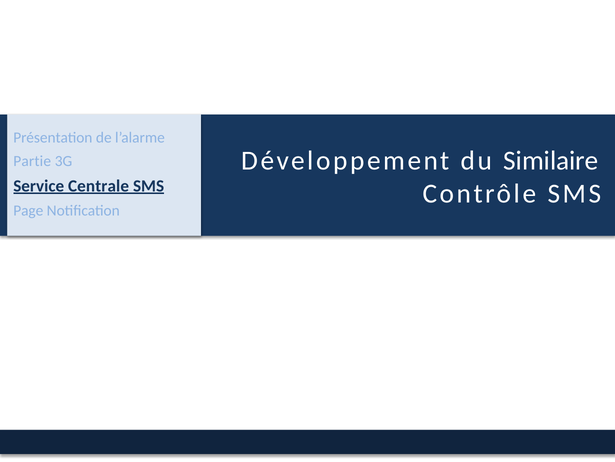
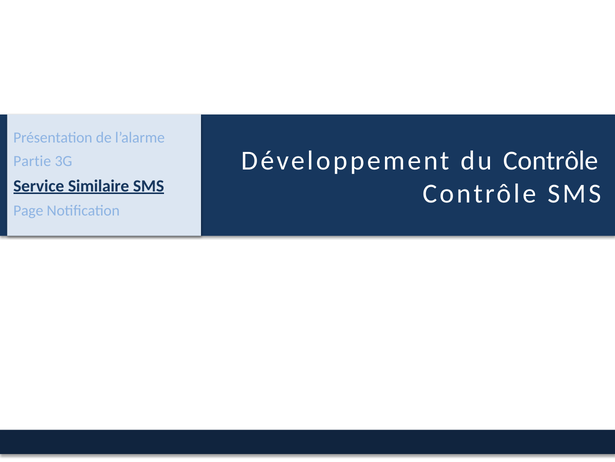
du Similaire: Similaire -> Contrôle (551, 160)
Centrale: Centrale -> Similaire (99, 186)
